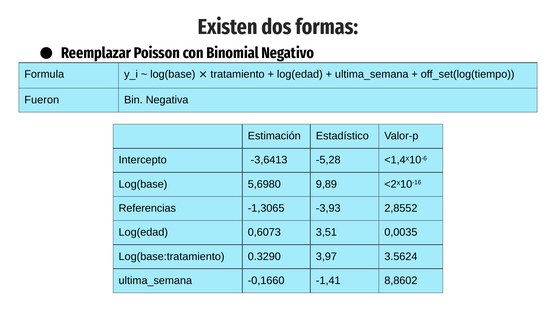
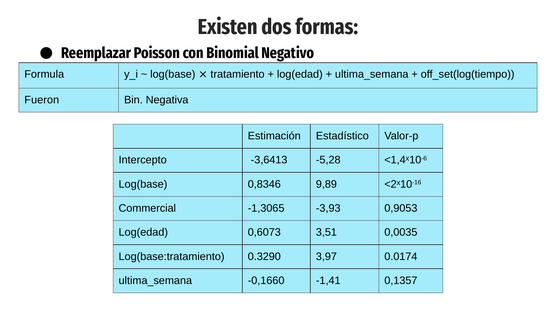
5,6980: 5,6980 -> 0,8346 (264, 184)
Referencias: Referencias -> Commercial (147, 208)
2,8552: 2,8552 -> 0,9053 (401, 208)
3.5624: 3.5624 -> 0.0174 (401, 256)
8,8602: 8,8602 -> 0,1357 (401, 280)
